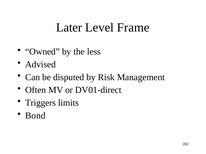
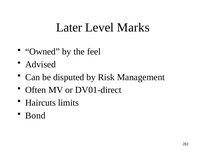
Frame: Frame -> Marks (133, 27)
less: less -> feel (94, 52)
Triggers: Triggers -> Haircuts (41, 103)
